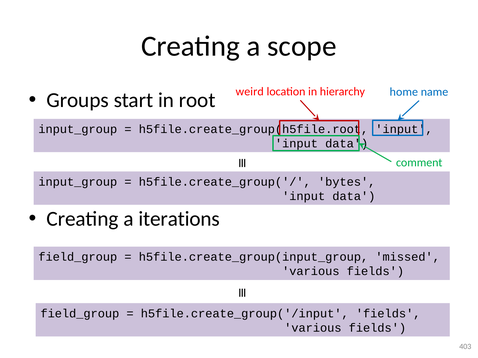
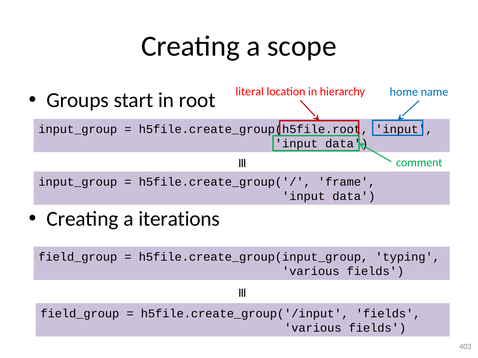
weird: weird -> literal (250, 92)
bytes: bytes -> frame (347, 182)
missed: missed -> typing (408, 257)
